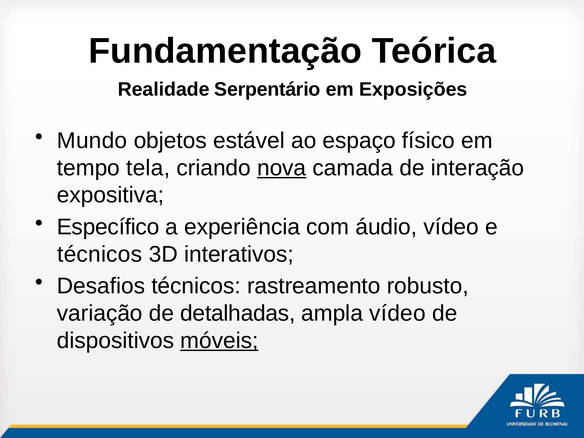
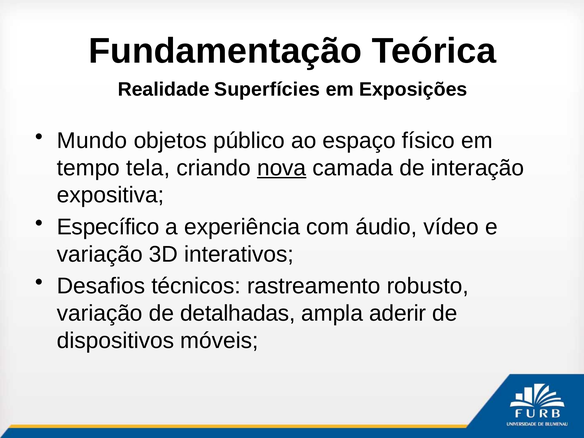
Serpentário: Serpentário -> Superfícies (267, 89)
estável: estável -> público (249, 141)
técnicos: técnicos -> variação (100, 254)
ampla vídeo: vídeo -> aderir (398, 313)
móveis underline: present -> none (219, 341)
